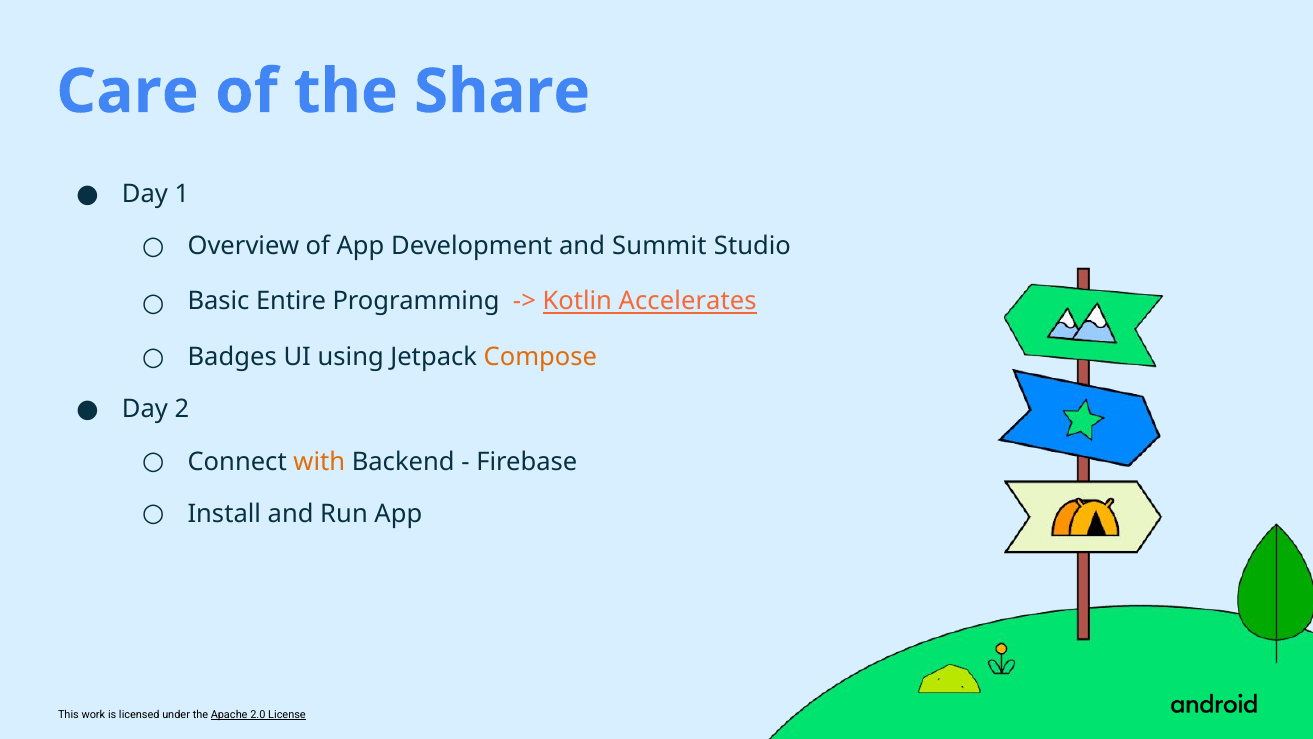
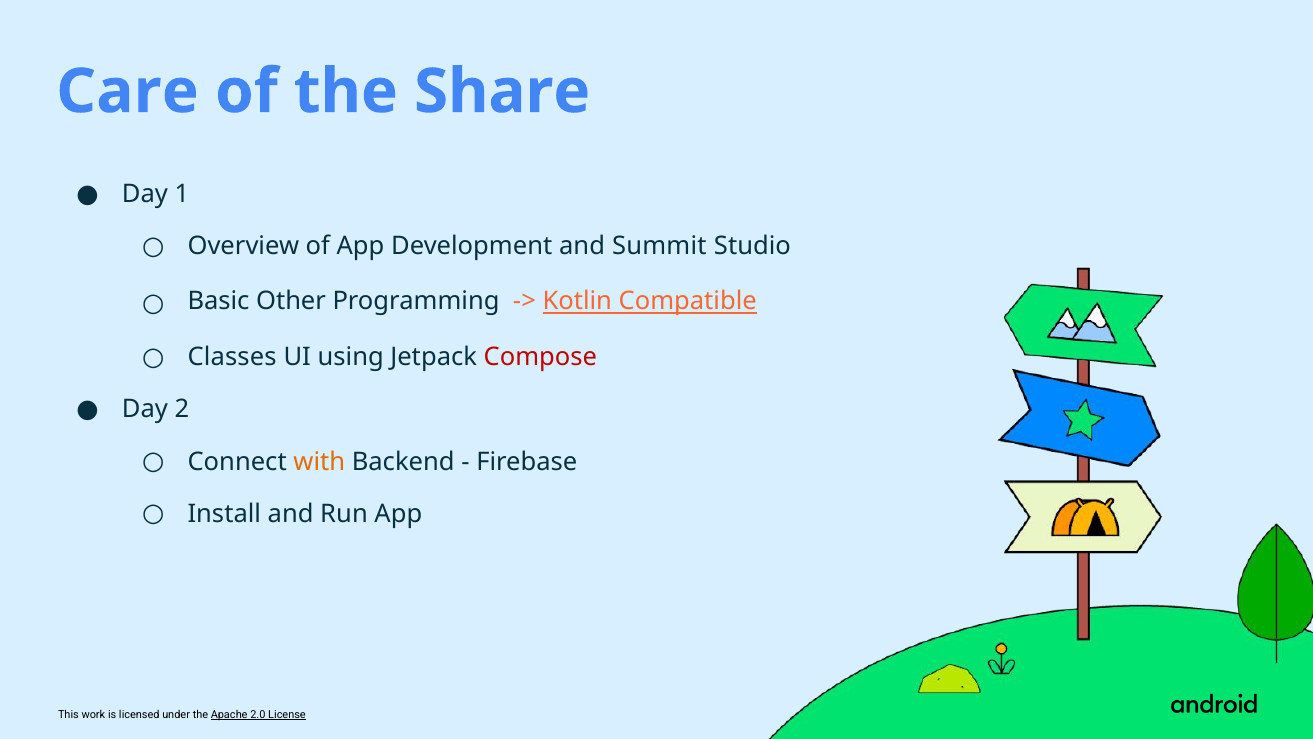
Entire: Entire -> Other (291, 301)
Accelerates: Accelerates -> Compatible (688, 301)
Badges: Badges -> Classes (232, 357)
Compose colour: orange -> red (540, 357)
